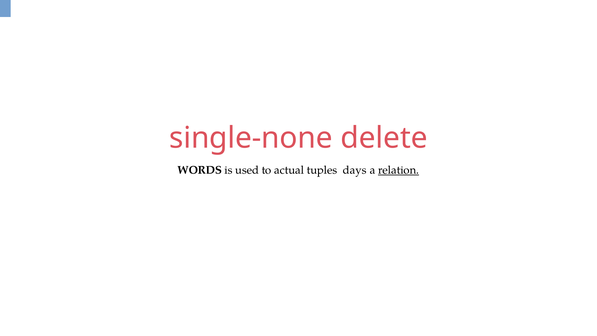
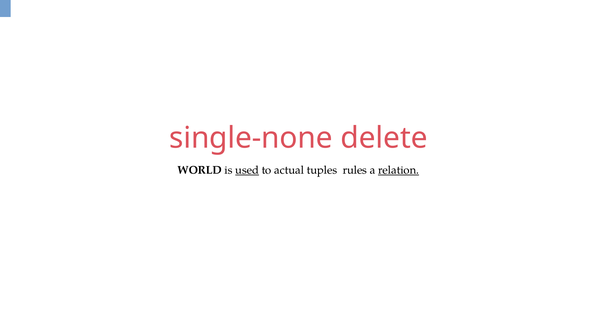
WORDS: WORDS -> WORLD (200, 170)
used underline: none -> present (247, 170)
days: days -> rules (355, 170)
